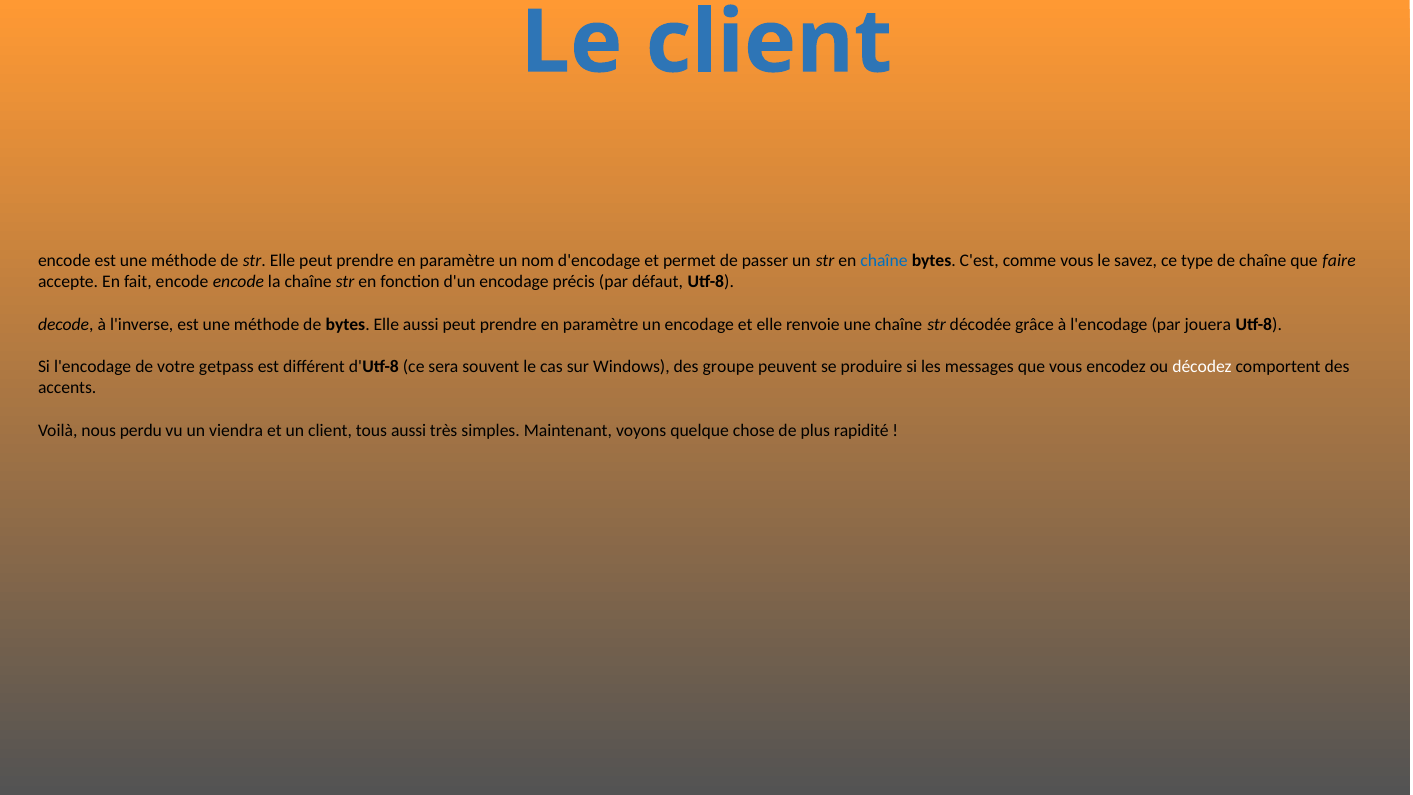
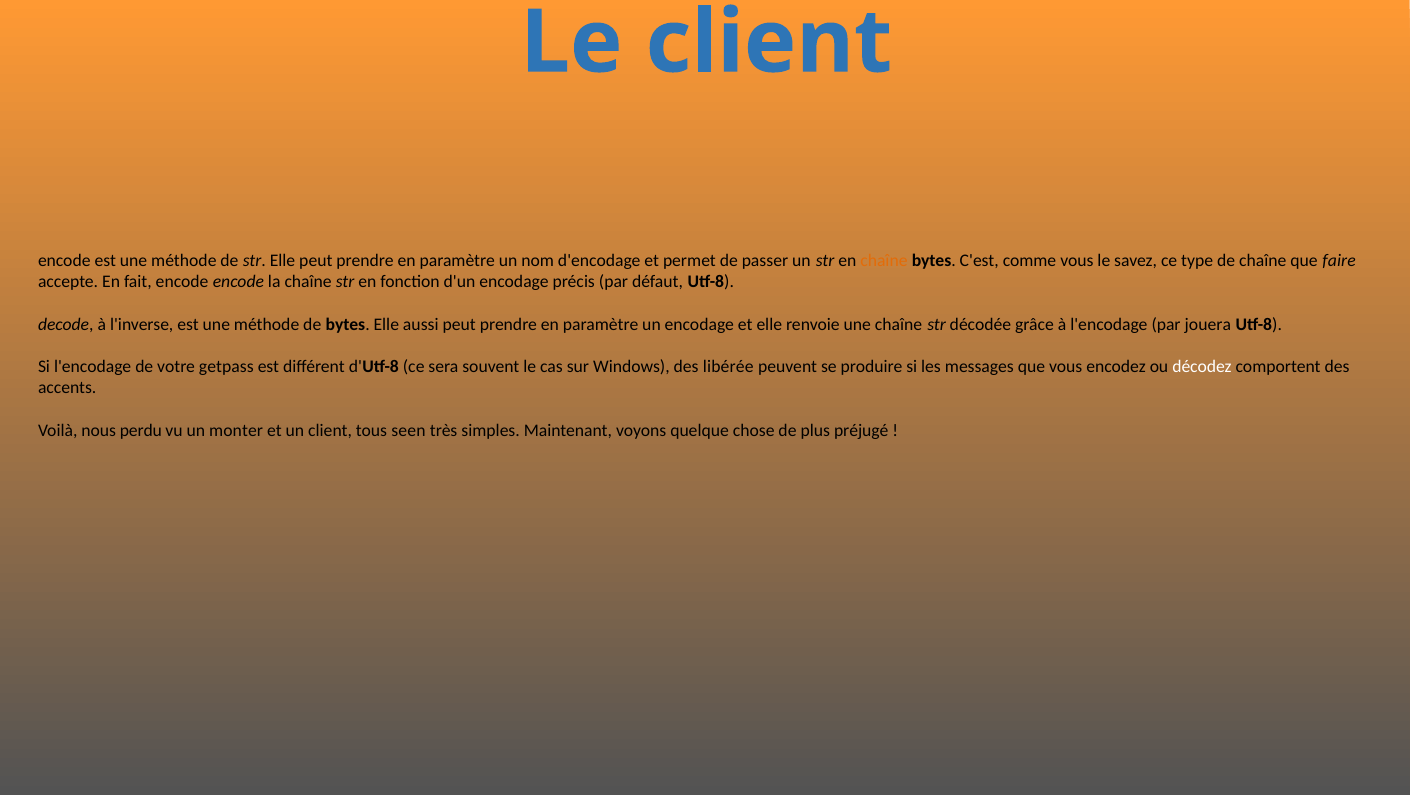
chaîne colour: blue -> orange (884, 261)
groupe: groupe -> libérée (728, 367)
viendra: viendra -> monter (236, 430)
tous aussi: aussi -> seen (408, 430)
rapidité: rapidité -> préjugé (861, 430)
